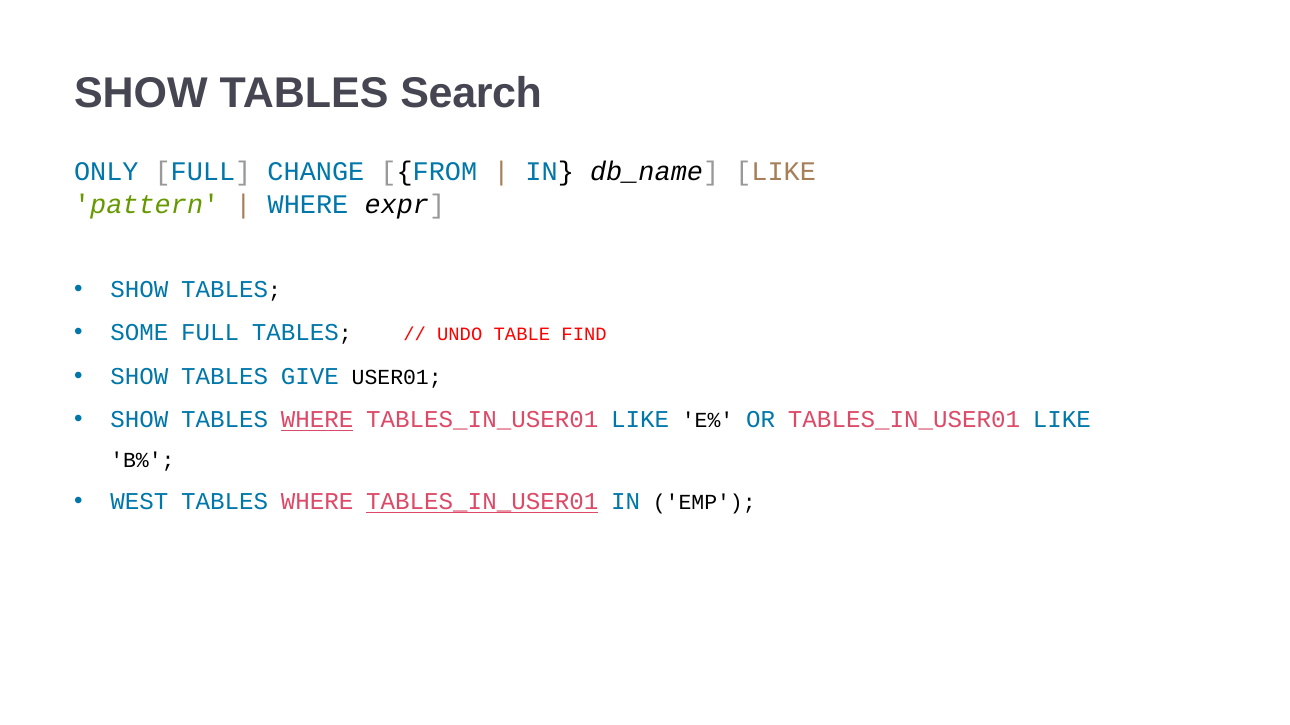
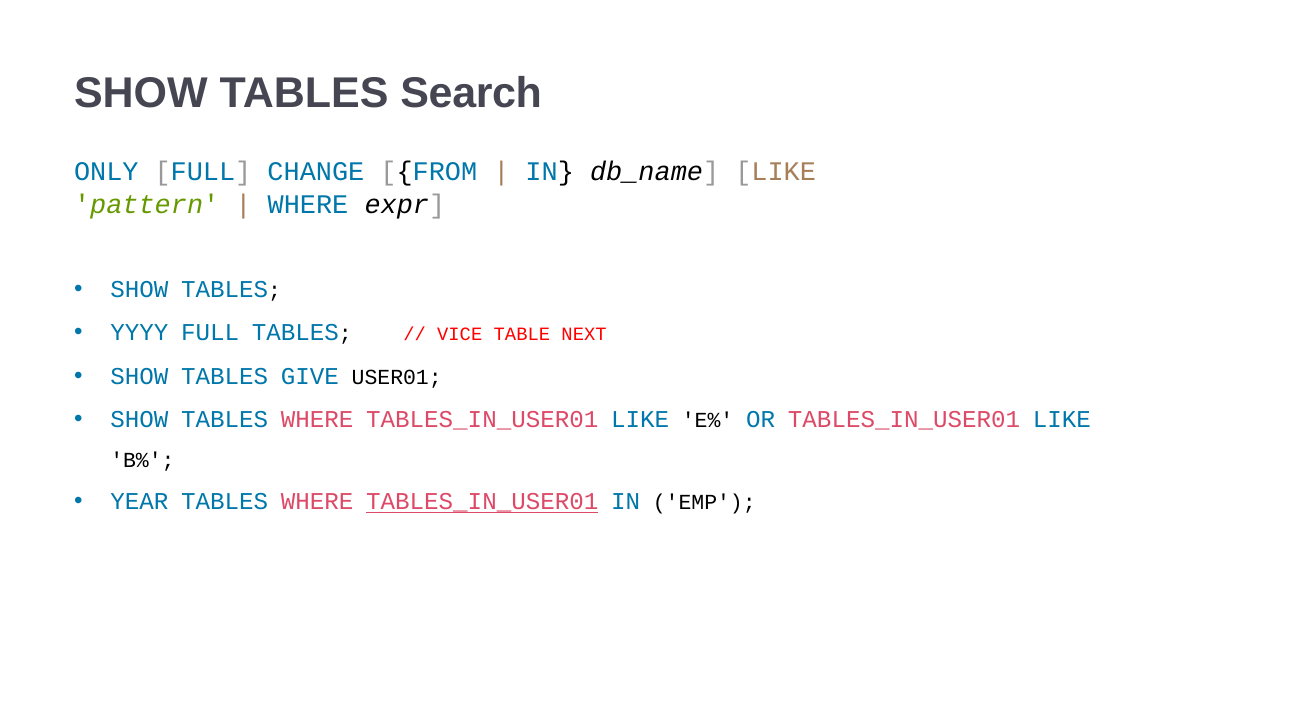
SOME: SOME -> YYYY (139, 333)
UNDO: UNDO -> VICE (460, 335)
FIND: FIND -> NEXT (584, 335)
WHERE underline: present -> none (317, 420)
WEST: WEST -> YEAR (139, 502)
